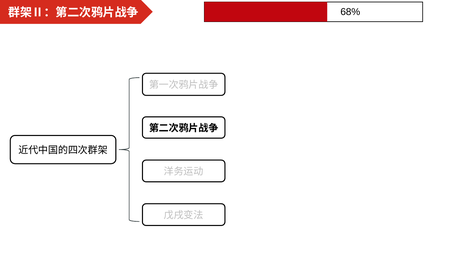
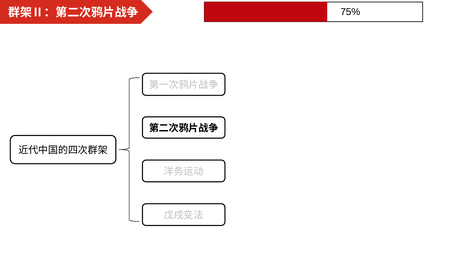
68%: 68% -> 75% (350, 12)
